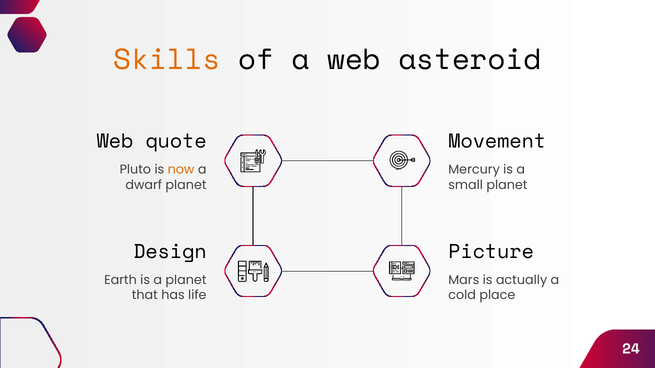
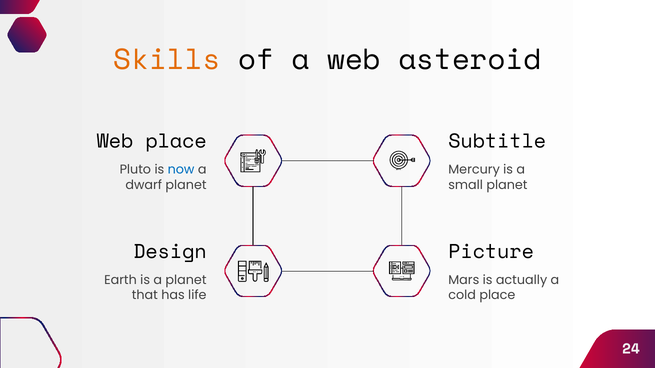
Web quote: quote -> place (176, 142)
Movement: Movement -> Subtitle (497, 142)
now colour: orange -> blue (181, 170)
